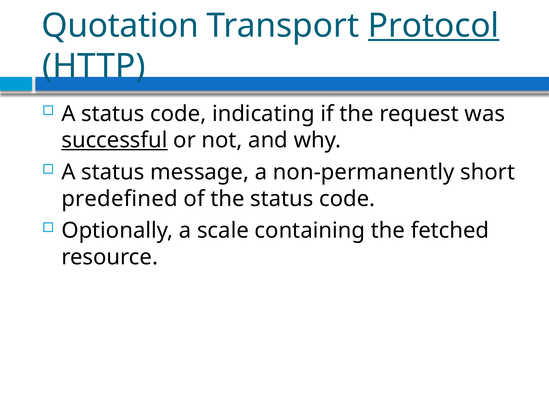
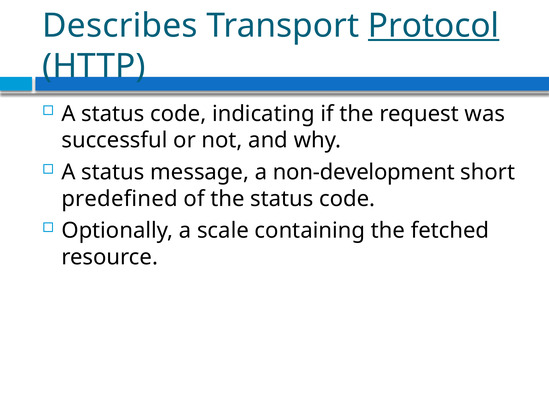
Quotation: Quotation -> Describes (120, 26)
successful underline: present -> none (114, 140)
non-permanently: non-permanently -> non-development (364, 172)
